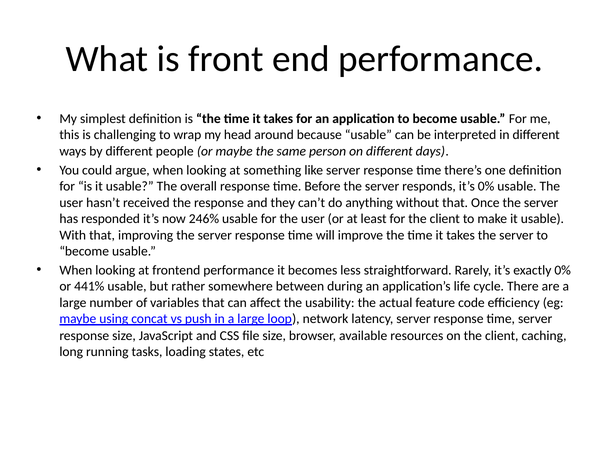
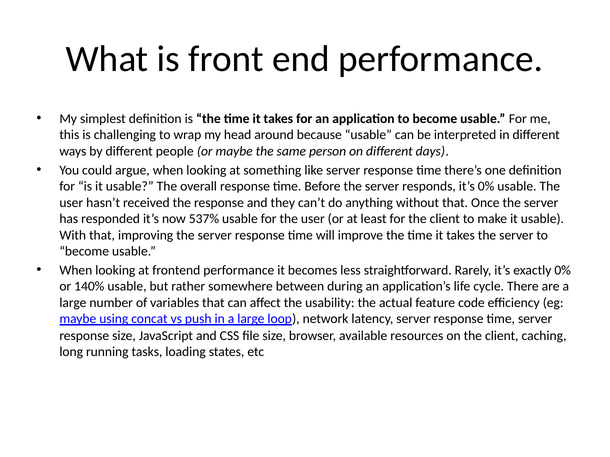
246%: 246% -> 537% (204, 219)
441%: 441% -> 140% (89, 287)
